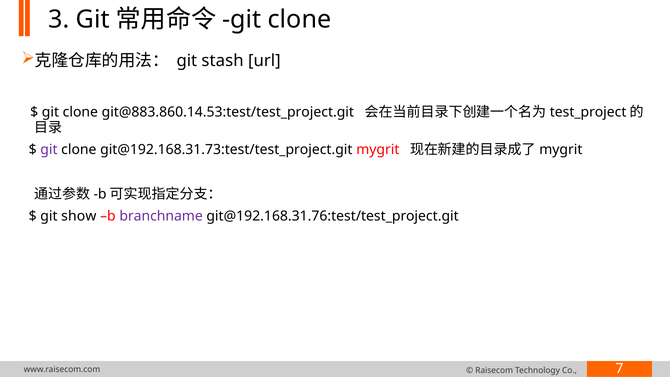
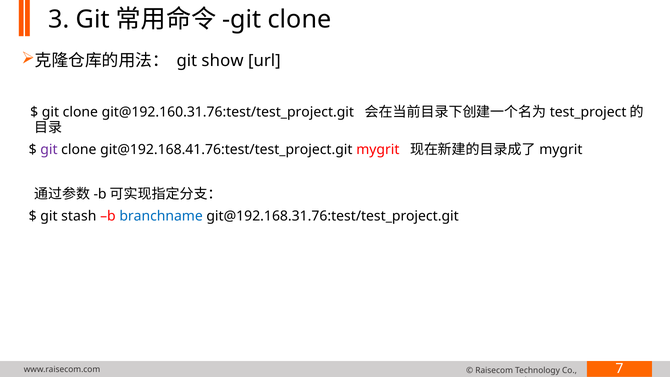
stash: stash -> show (223, 61)
git@883.860.14.53:test/test_project.git: git@883.860.14.53:test/test_project.git -> git@192.160.31.76:test/test_project.git (228, 112)
git@192.168.31.73:test/test_project.git: git@192.168.31.73:test/test_project.git -> git@192.168.41.76:test/test_project.git (226, 150)
show: show -> stash (79, 216)
branchname colour: purple -> blue (161, 216)
